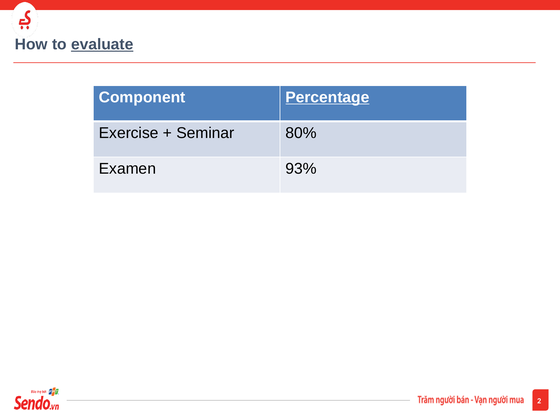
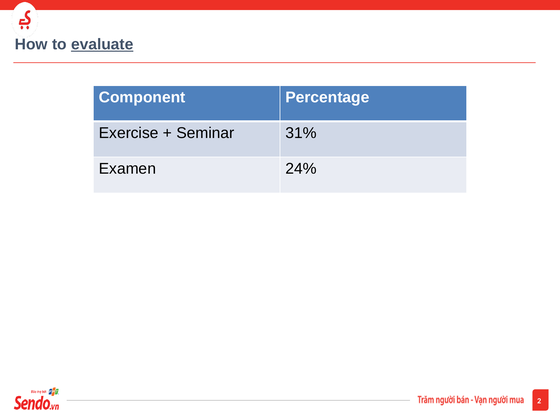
Percentage underline: present -> none (328, 97)
80%: 80% -> 31% (301, 133)
93%: 93% -> 24% (301, 169)
